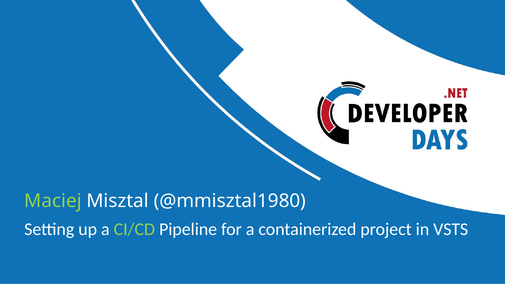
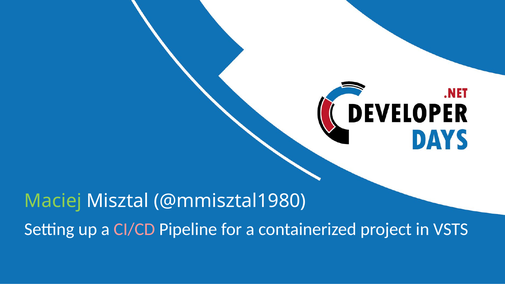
CI/CD colour: light green -> pink (134, 229)
